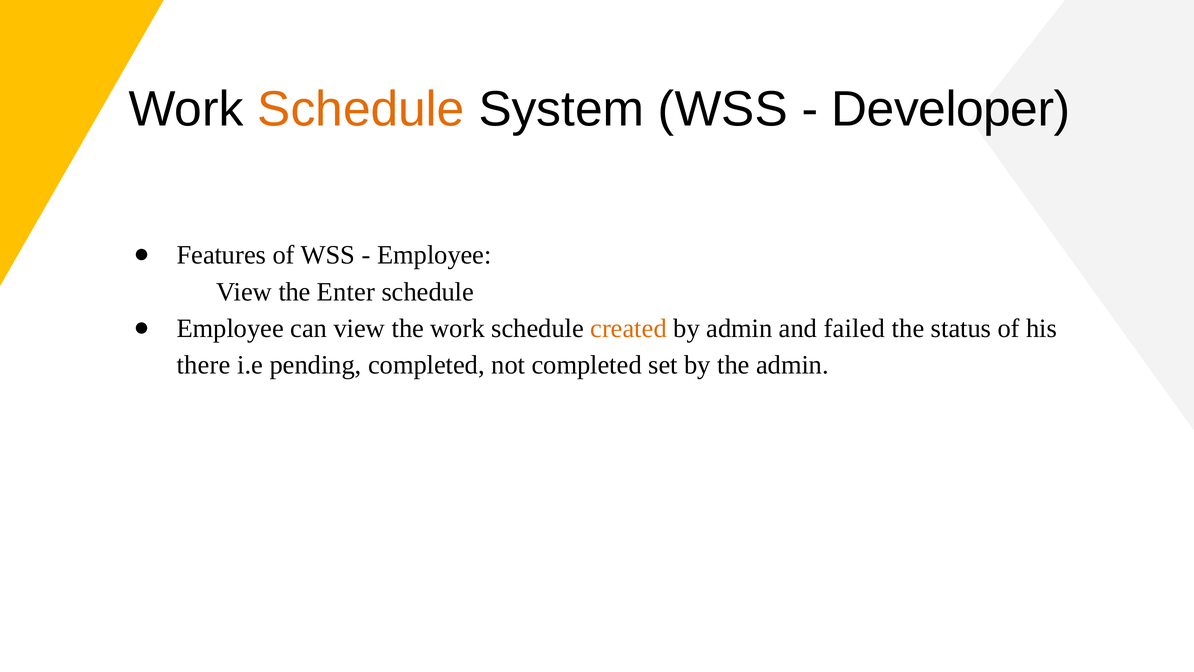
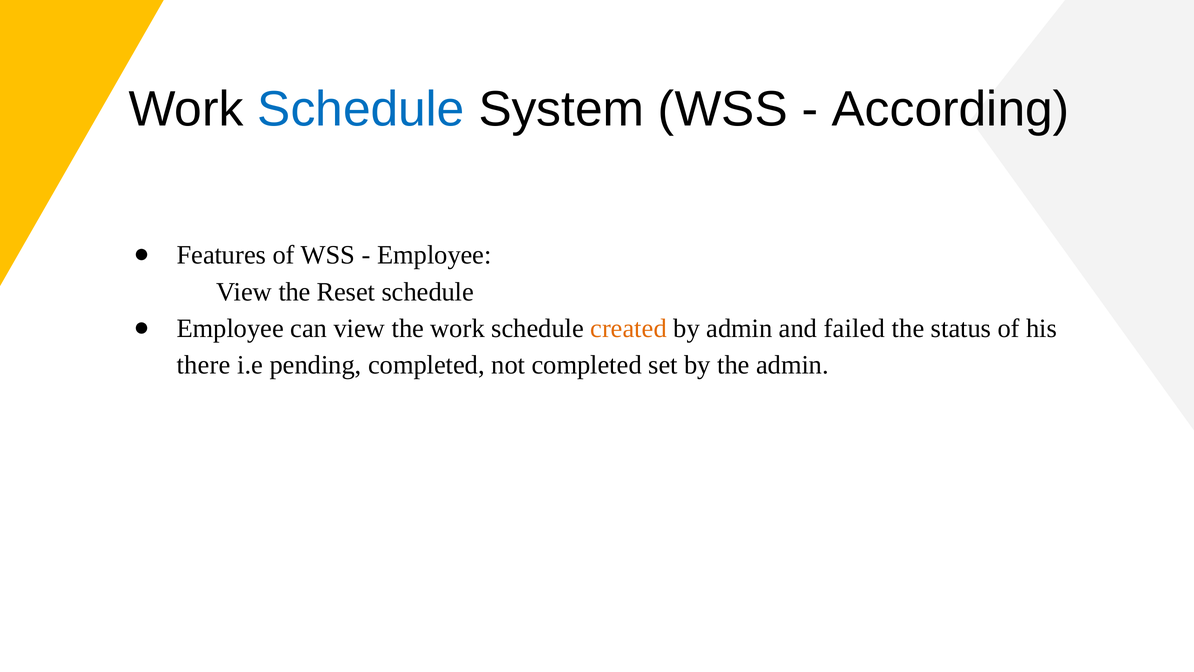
Schedule colour: orange -> blue (361, 109)
Developer: Developer -> According (951, 109)
Enter: Enter -> Reset (346, 292)
